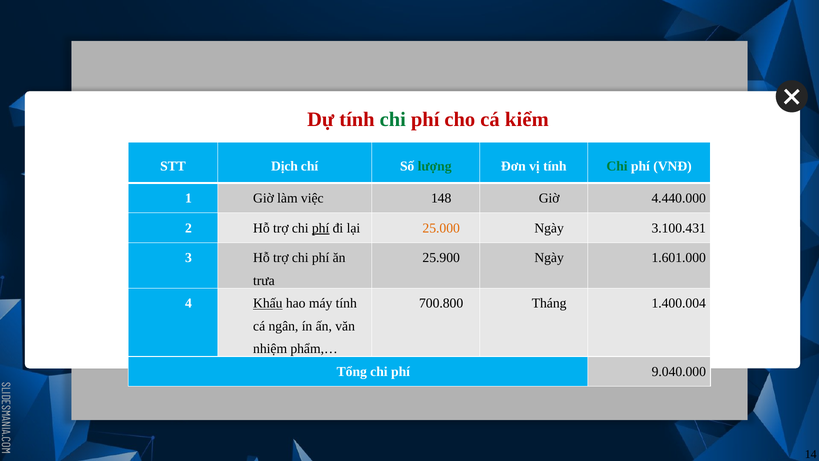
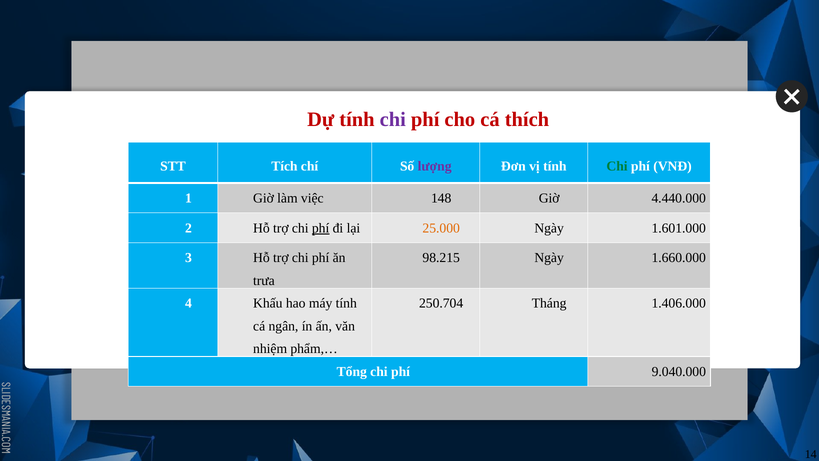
chi colour: green -> purple (393, 119)
kiểm: kiểm -> thích (527, 119)
Dịch: Dịch -> Tích (284, 166)
lượng colour: green -> purple (435, 166)
3.100.431: 3.100.431 -> 1.601.000 (679, 228)
25.900: 25.900 -> 98.215 (441, 258)
1.601.000: 1.601.000 -> 1.660.000 (679, 258)
Khấu underline: present -> none (268, 303)
700.800: 700.800 -> 250.704 (441, 303)
1.400.004: 1.400.004 -> 1.406.000 (679, 303)
